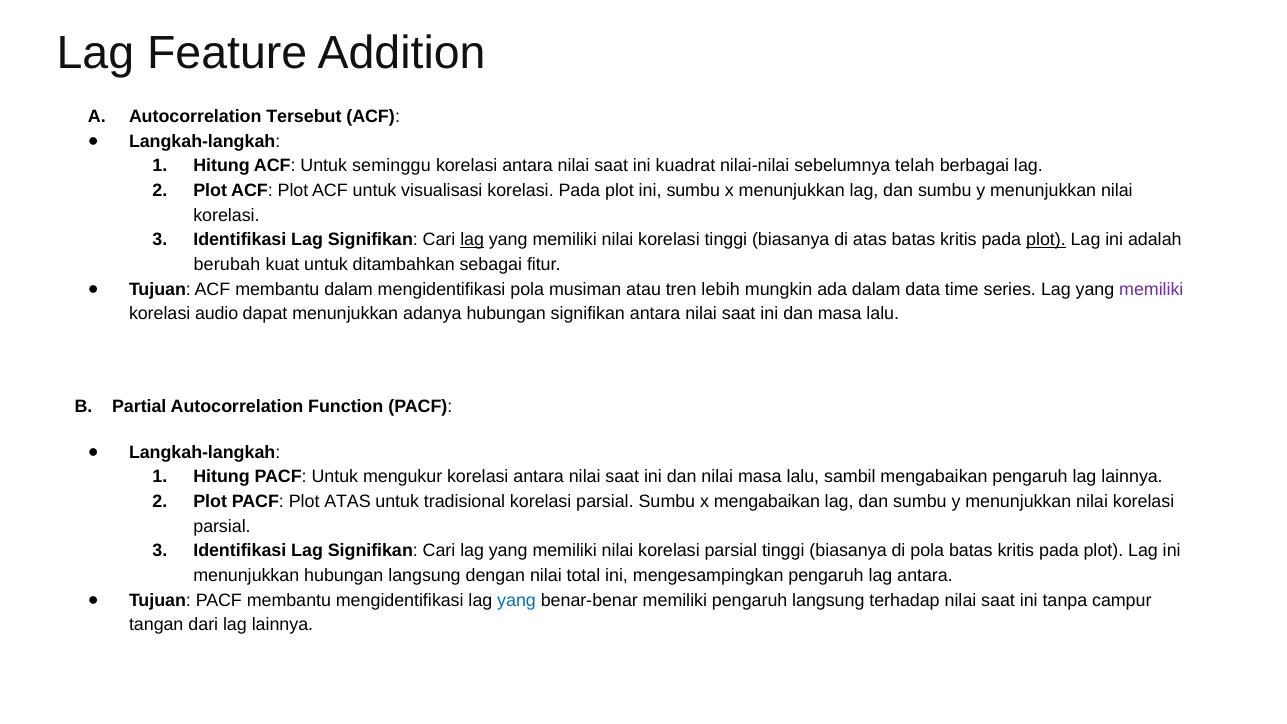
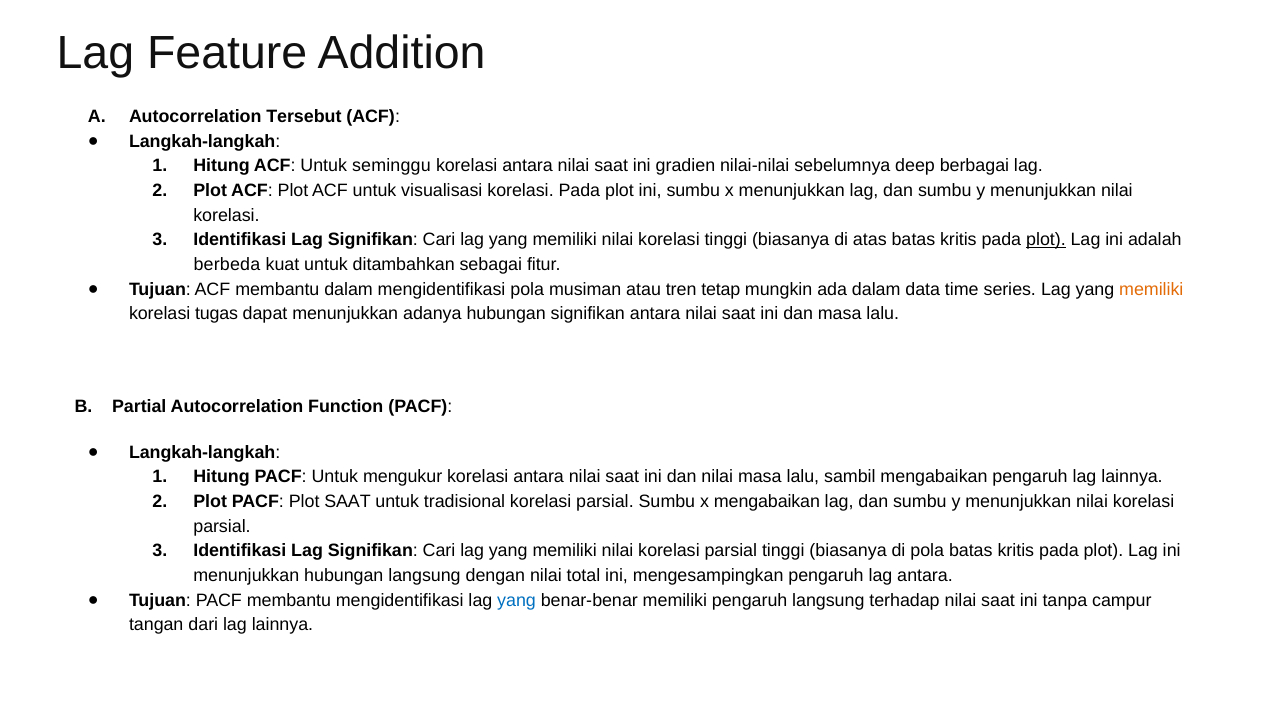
kuadrat: kuadrat -> gradien (685, 166)
telah: telah -> deep (915, 166)
lag underline: present -> none (472, 240)
berubah: berubah -> berbeda (227, 265)
lebih: lebih -> tetap (721, 289)
memiliki colour: purple -> orange (1151, 289)
audio: audio -> tugas (217, 314)
Plot ATAS: ATAS -> SAAT (348, 502)
